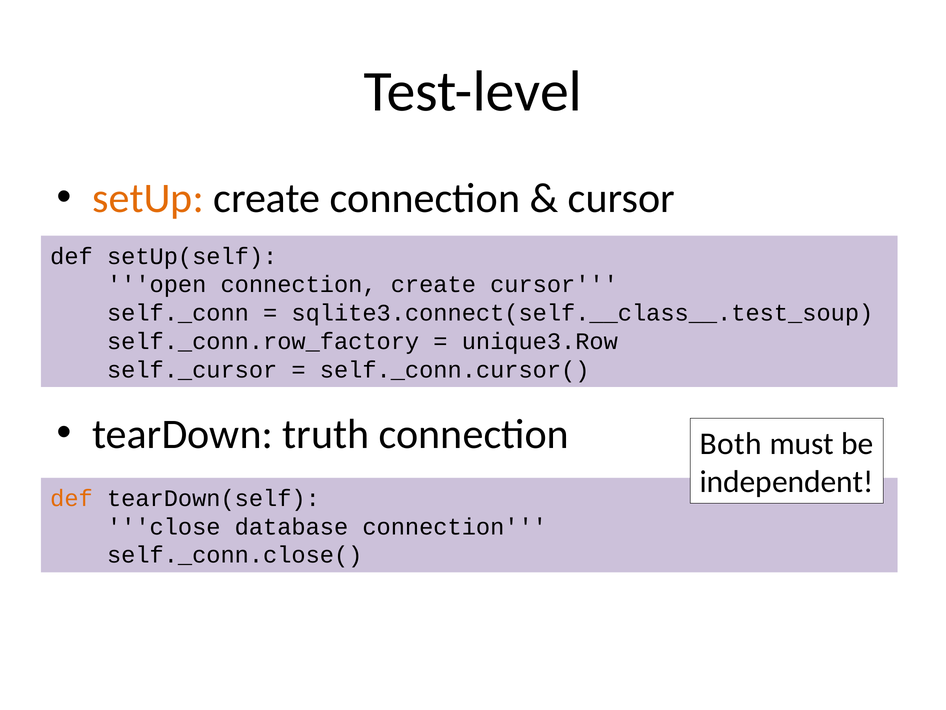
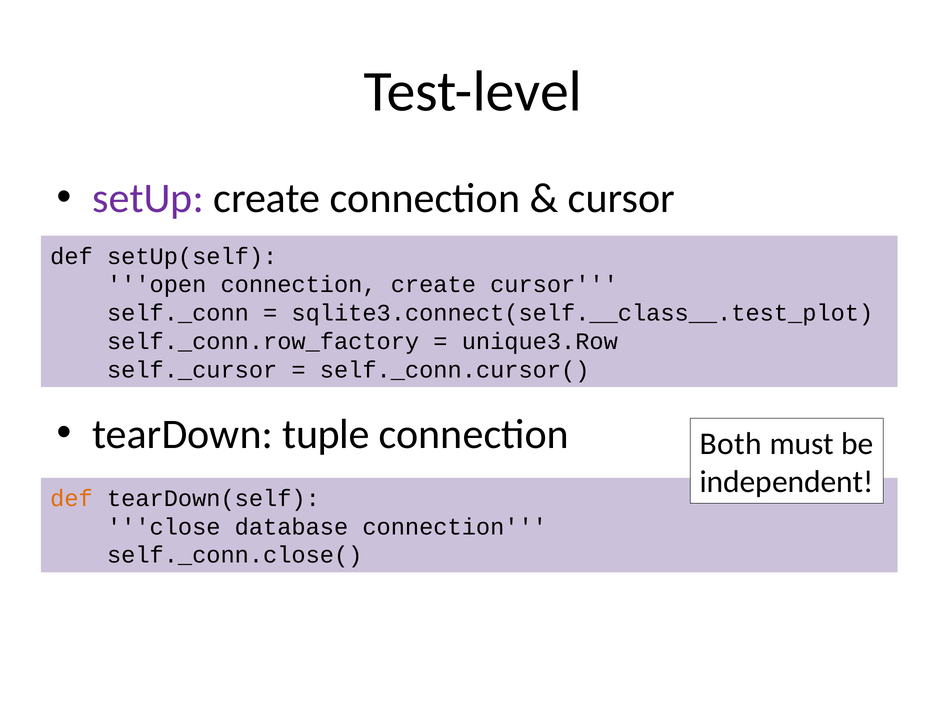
setUp colour: orange -> purple (148, 198)
sqlite3.connect(self.__class__.test_soup: sqlite3.connect(self.__class__.test_soup -> sqlite3.connect(self.__class__.test_plot (582, 313)
truth: truth -> tuple (326, 434)
